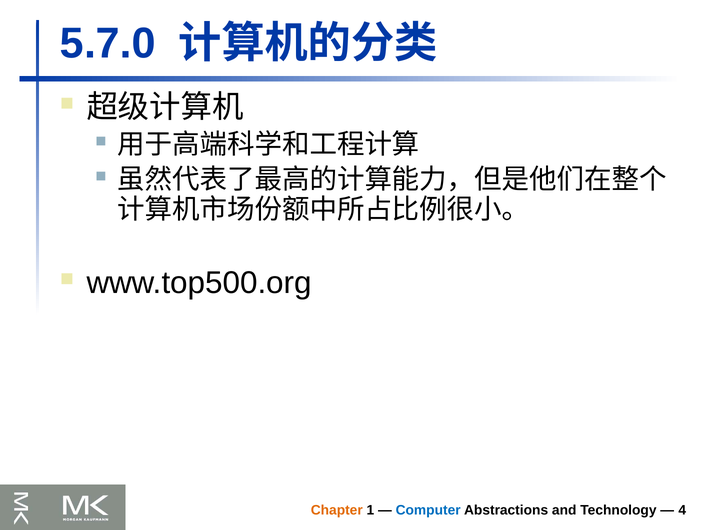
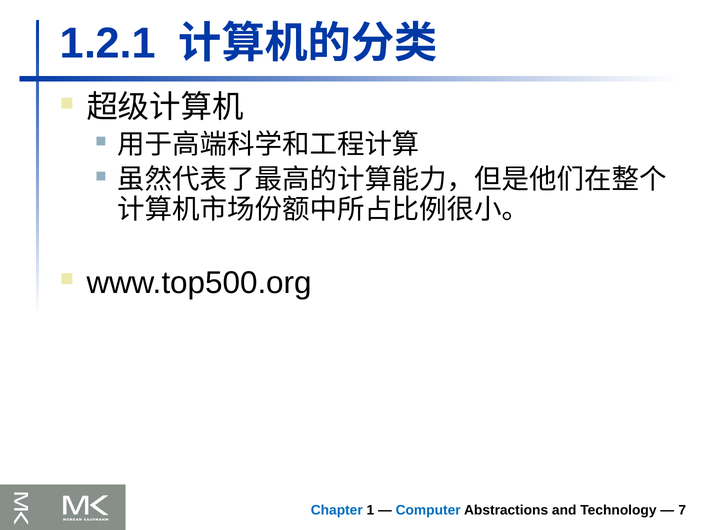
5.7.0: 5.7.0 -> 1.2.1 (108, 44)
Chapter colour: orange -> blue (337, 510)
4: 4 -> 7 (682, 510)
